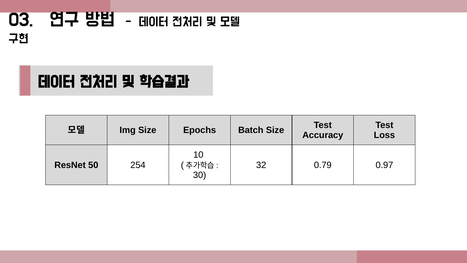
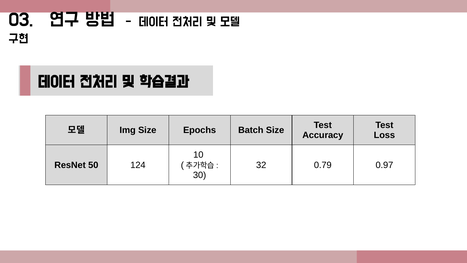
254: 254 -> 124 (138, 165)
